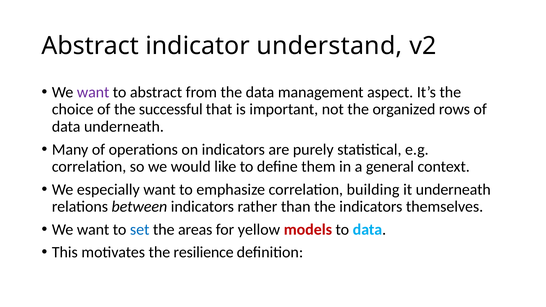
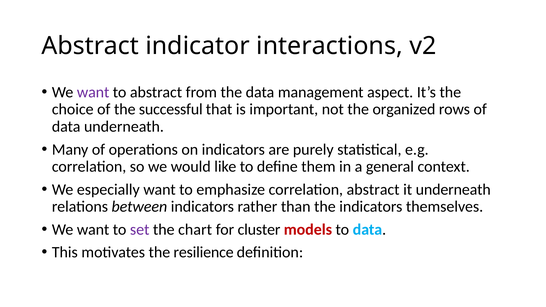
understand: understand -> interactions (330, 46)
correlation building: building -> abstract (373, 190)
set colour: blue -> purple (140, 230)
areas: areas -> chart (195, 230)
yellow: yellow -> cluster (259, 230)
